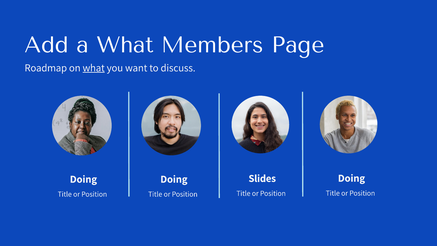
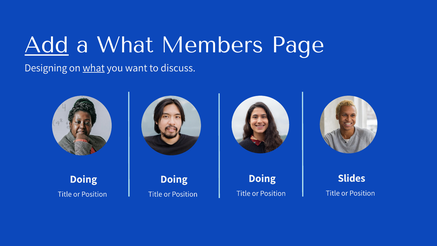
Add underline: none -> present (47, 45)
Roadmap: Roadmap -> Designing (46, 68)
Doing: Doing -> Slides (352, 178)
Slides: Slides -> Doing (262, 178)
